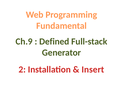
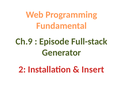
Defined: Defined -> Episode (54, 41)
